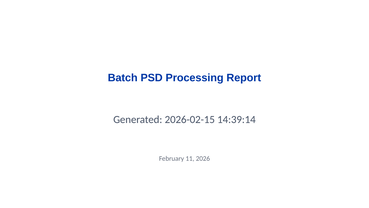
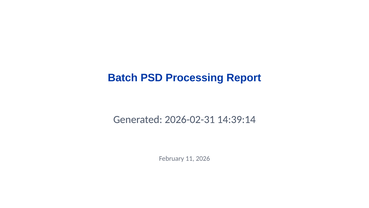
2026-02-15: 2026-02-15 -> 2026-02-31 (190, 119)
